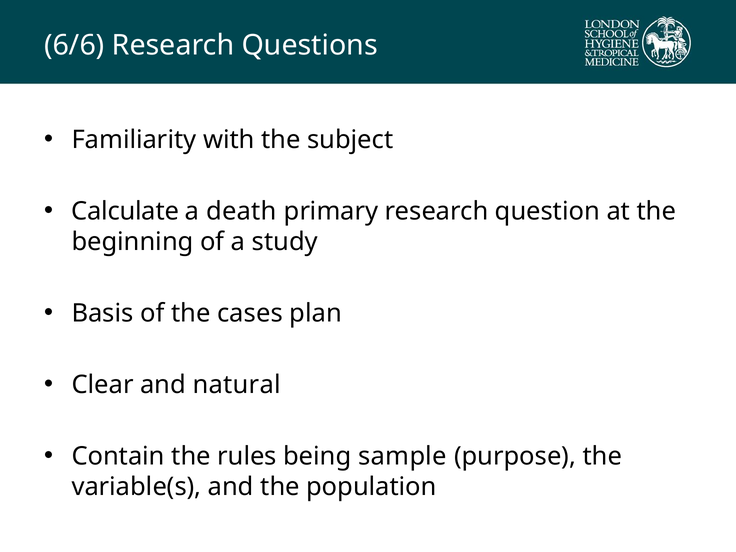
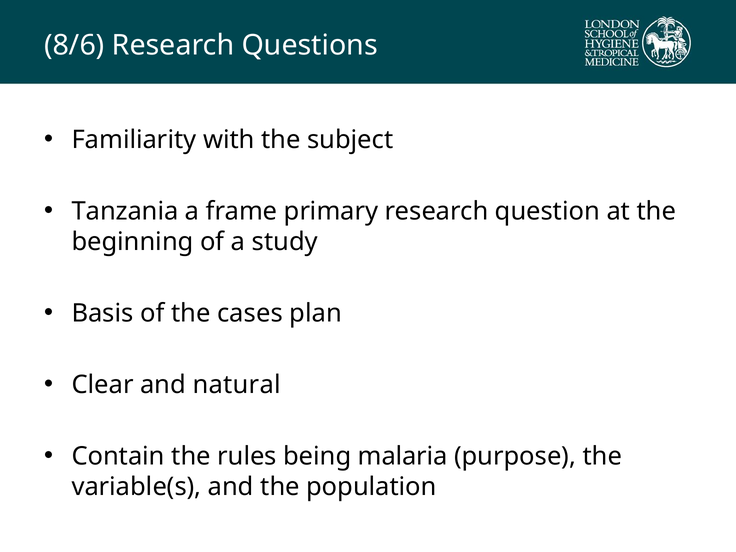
6/6: 6/6 -> 8/6 (74, 45)
Calculate: Calculate -> Tanzania (125, 211)
death: death -> frame (242, 211)
sample: sample -> malaria (403, 456)
